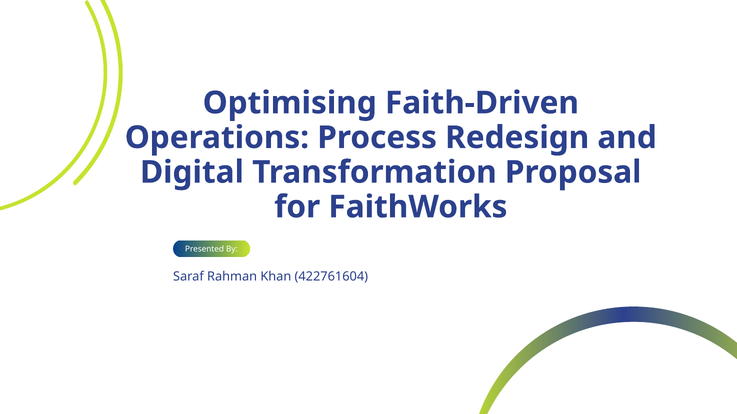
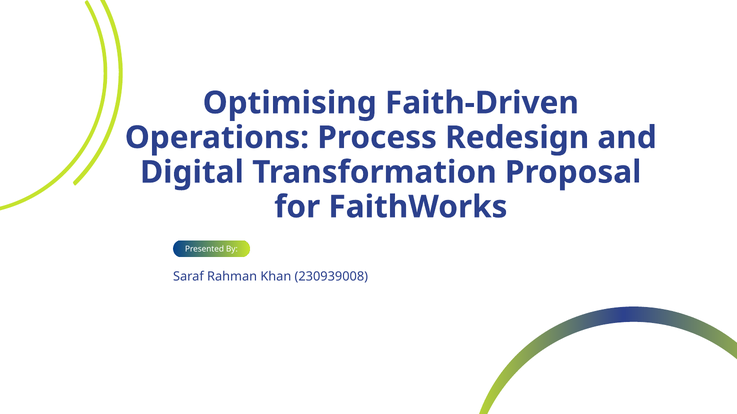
422761604: 422761604 -> 230939008 (331, 277)
